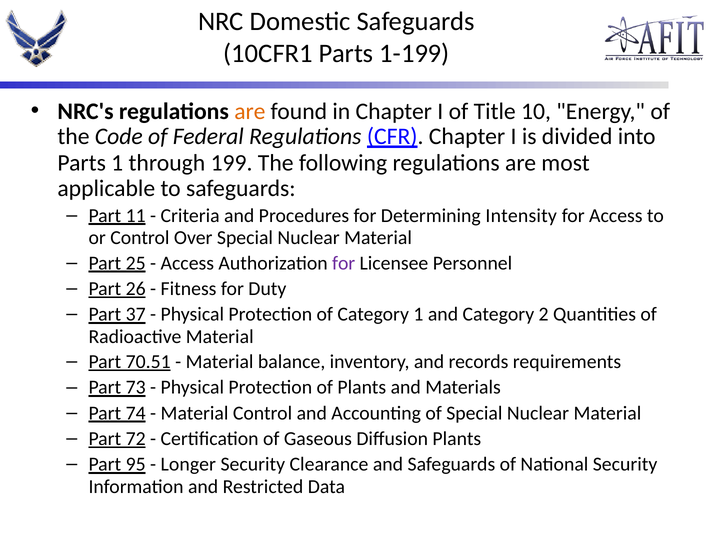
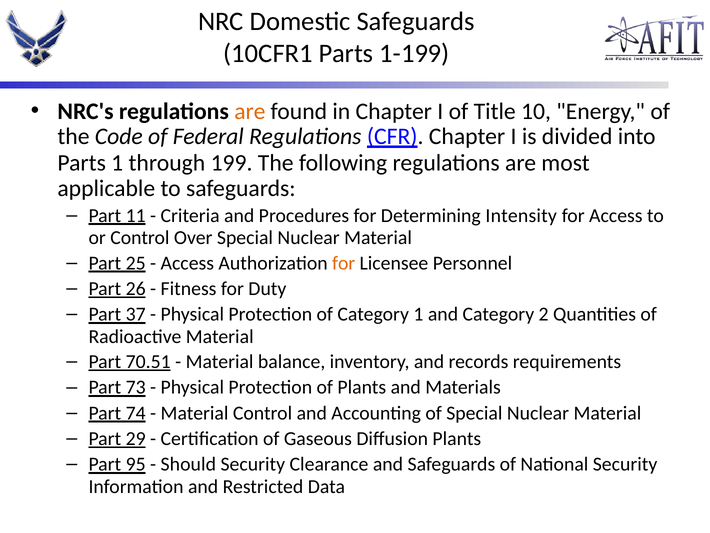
for colour: purple -> orange (344, 263)
72: 72 -> 29 (136, 438)
Longer: Longer -> Should (188, 464)
